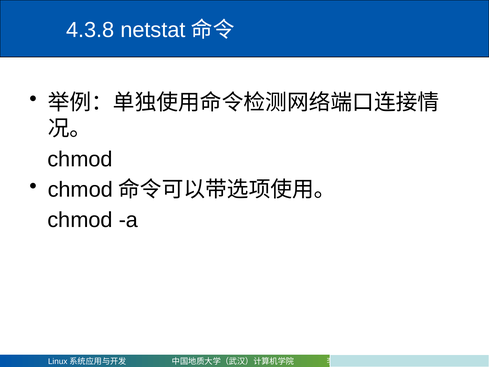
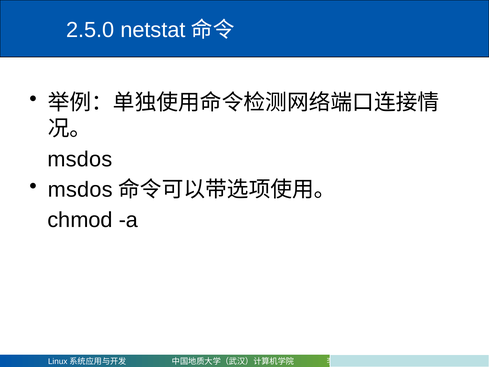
4.3.8: 4.3.8 -> 2.5.0 (90, 30)
chmod: chmod -> msdos (80, 159)
chmod: chmod -> msdos (80, 190)
